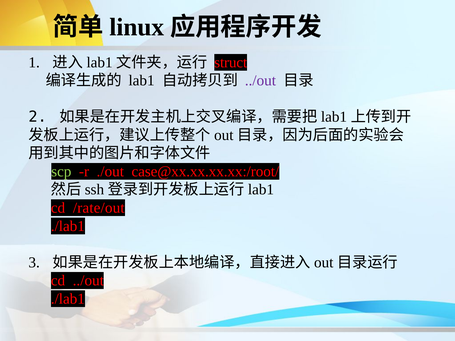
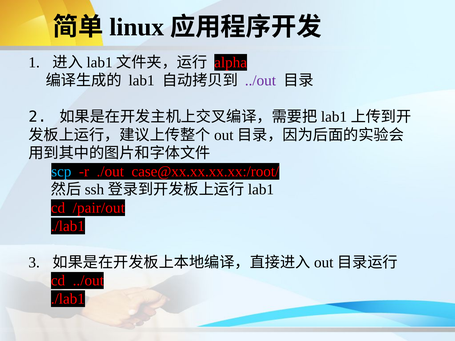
struct: struct -> alpha (231, 62)
scp colour: light green -> light blue (61, 172)
/rate/out: /rate/out -> /pair/out (99, 208)
